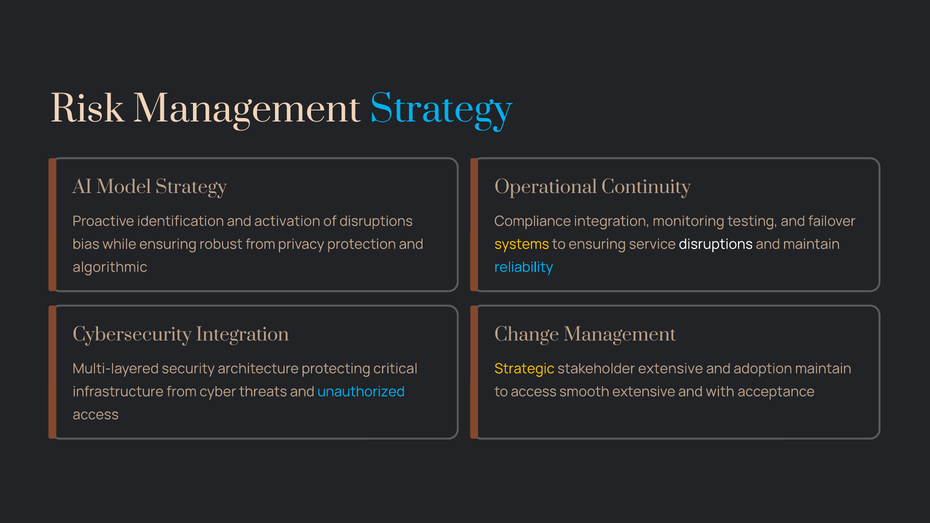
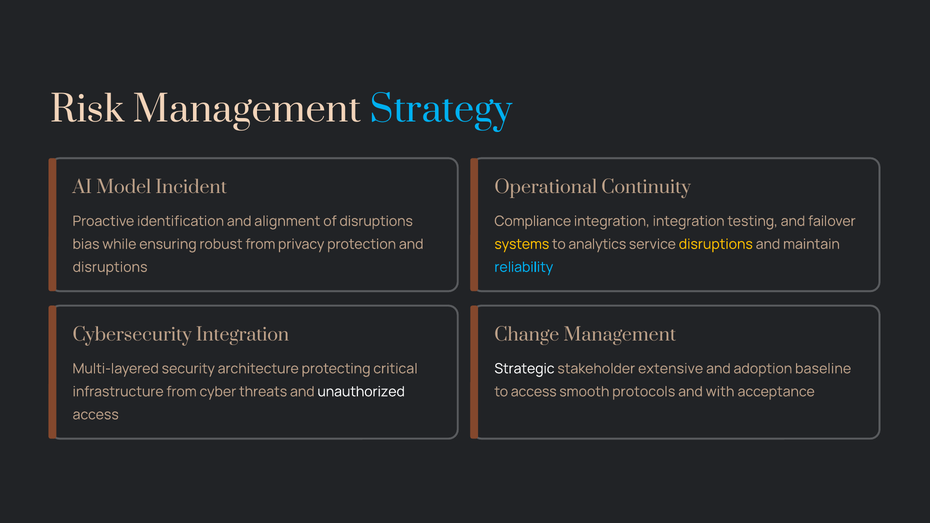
Model Strategy: Strategy -> Incident (191, 187)
activation: activation -> alignment (287, 221)
integration monitoring: monitoring -> integration (689, 221)
to ensuring: ensuring -> analytics (597, 244)
disruptions colour: white -> yellow (716, 244)
algorithmic: algorithmic -> disruptions (110, 267)
Strategic colour: yellow -> white (524, 369)
adoption maintain: maintain -> baseline (823, 369)
unauthorized colour: light blue -> white (361, 392)
smooth extensive: extensive -> protocols (644, 392)
